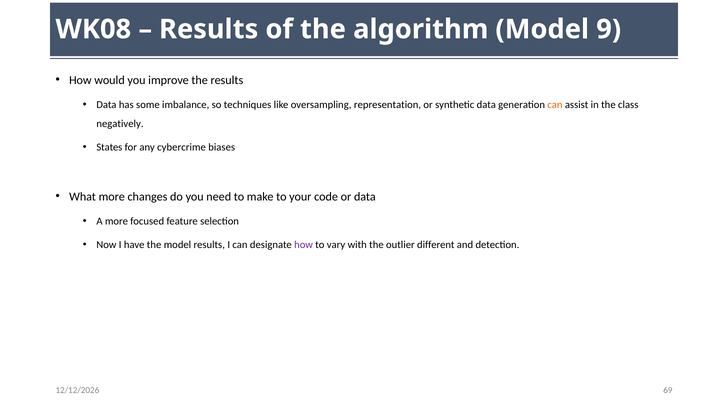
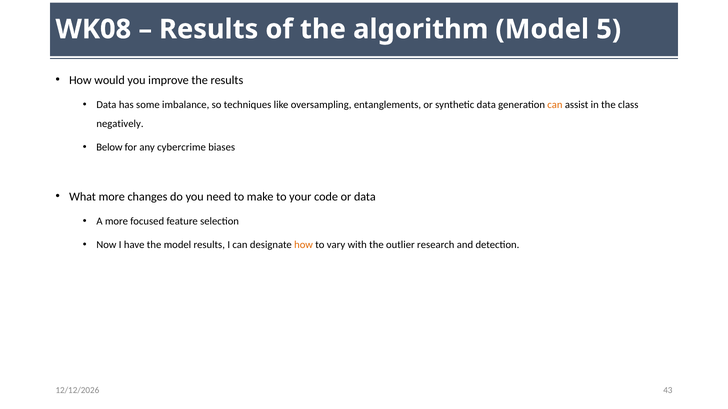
9: 9 -> 5 (609, 29)
representation: representation -> entanglements (388, 105)
States: States -> Below (109, 148)
how colour: purple -> orange (304, 245)
different: different -> research (436, 245)
69: 69 -> 43 (668, 391)
